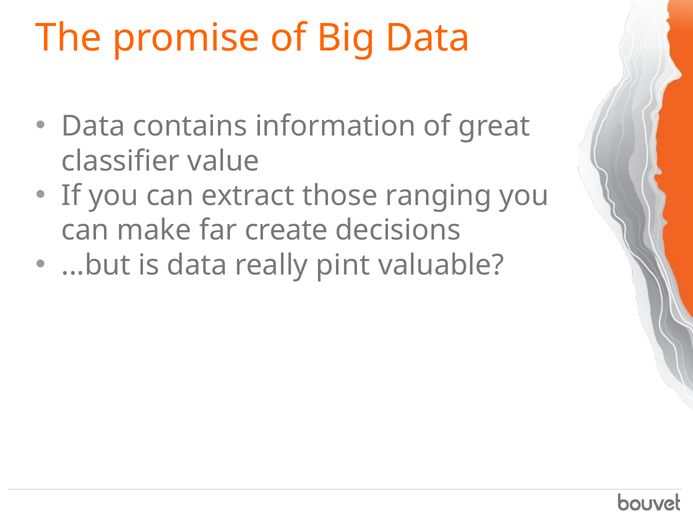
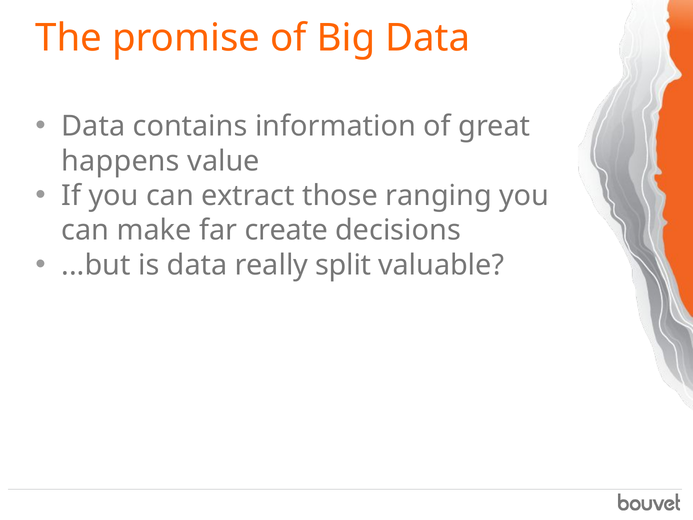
classifier: classifier -> happens (121, 161)
pint: pint -> split (343, 265)
